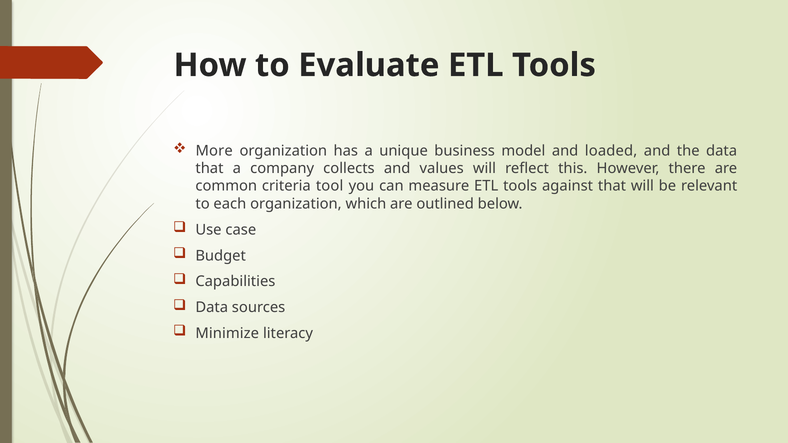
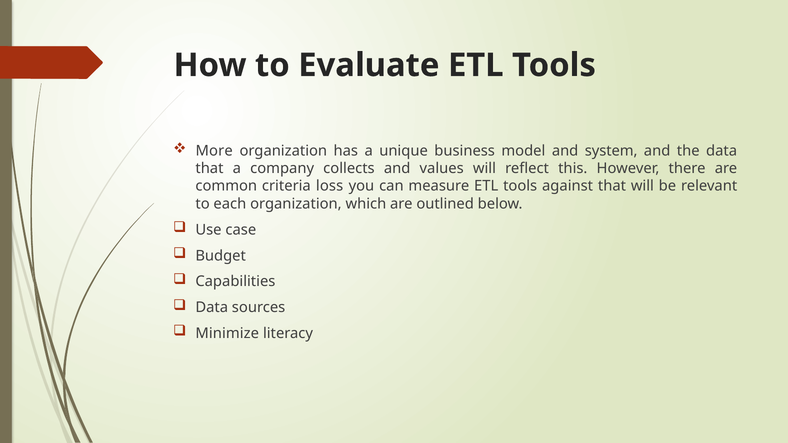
loaded: loaded -> system (611, 151)
tool: tool -> loss (330, 186)
